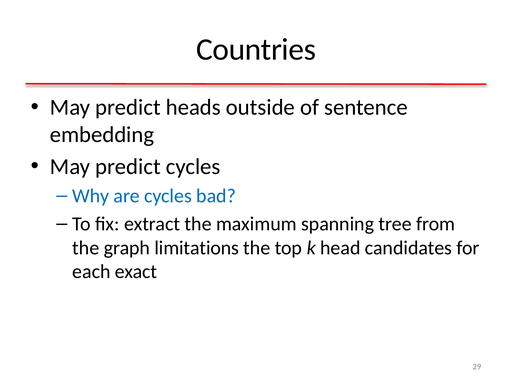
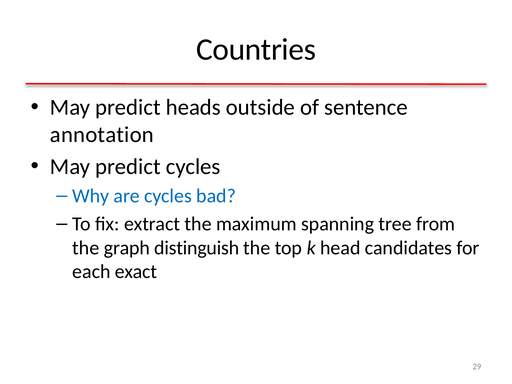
embedding: embedding -> annotation (102, 135)
limitations: limitations -> distinguish (197, 248)
